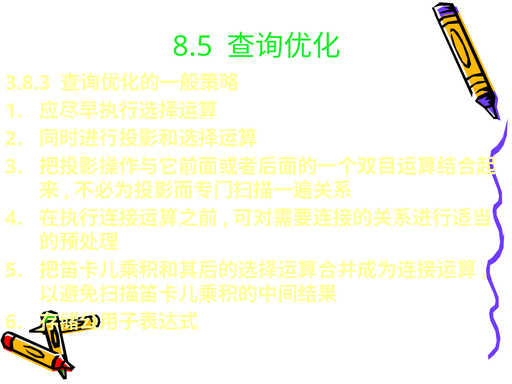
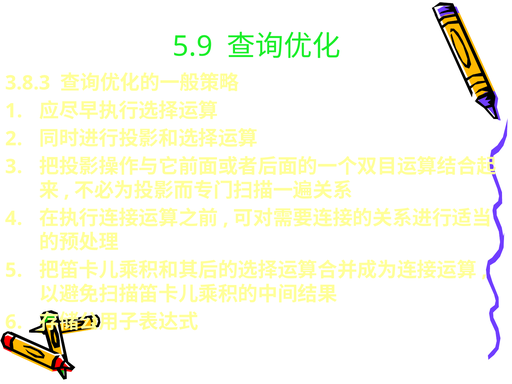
8.5: 8.5 -> 5.9 (193, 46)
